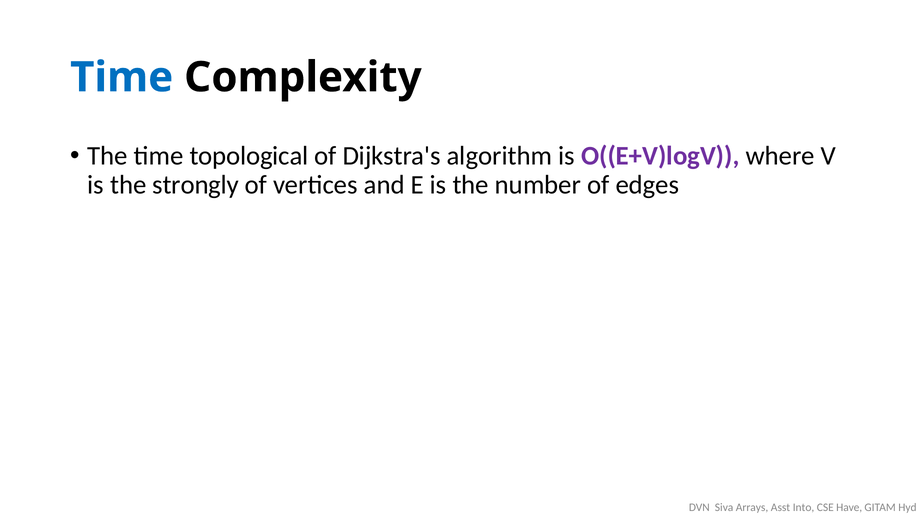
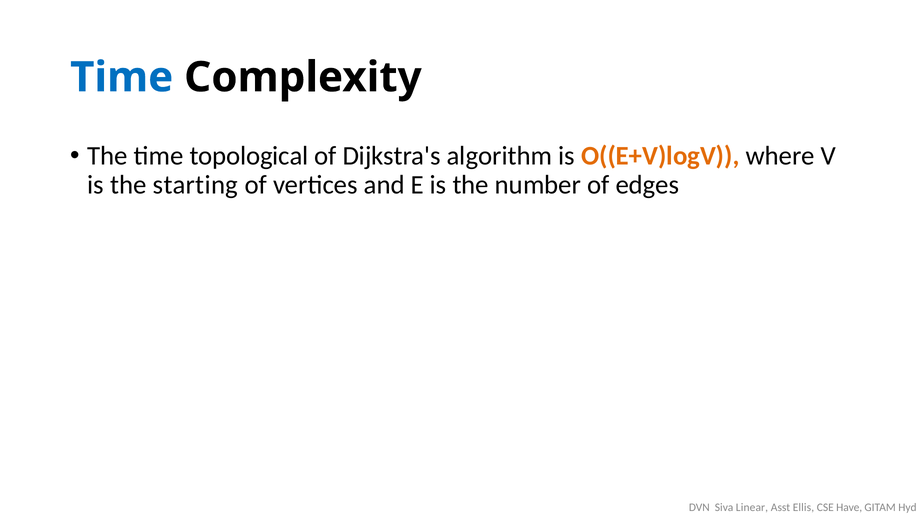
O((E+V)logV colour: purple -> orange (660, 156)
strongly: strongly -> starting (195, 185)
Arrays: Arrays -> Linear (752, 507)
Into: Into -> Ellis (803, 507)
